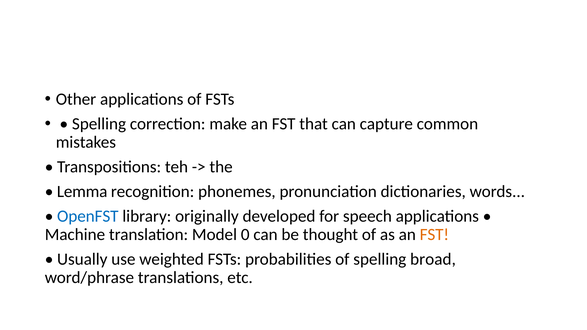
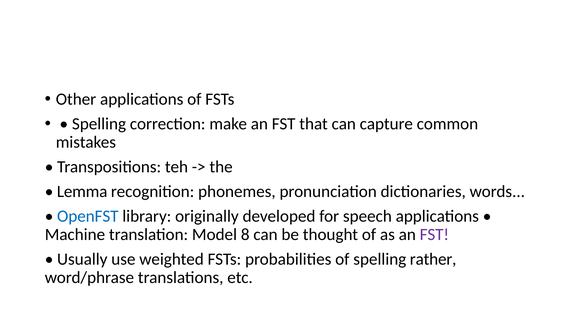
0: 0 -> 8 (245, 235)
FST colour: orange -> purple (434, 235)
broad: broad -> rather (433, 259)
